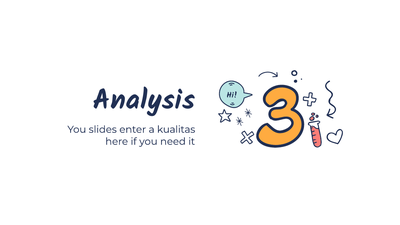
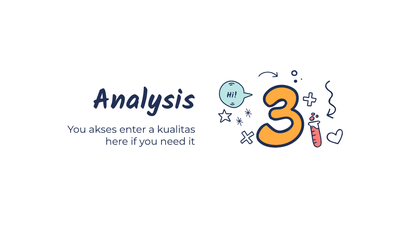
slides: slides -> akses (103, 129)
